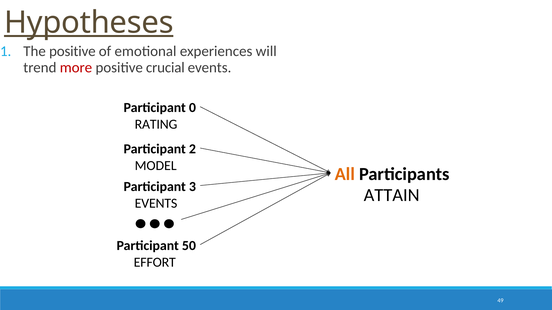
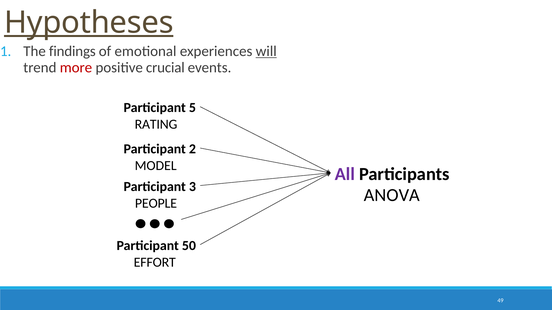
The positive: positive -> findings (72, 51)
will underline: none -> present (266, 51)
0: 0 -> 5 (192, 108)
All colour: orange -> purple (345, 174)
ATTAIN: ATTAIN -> ANOVA (392, 195)
EVENTS: EVENTS -> PEOPLE (156, 203)
